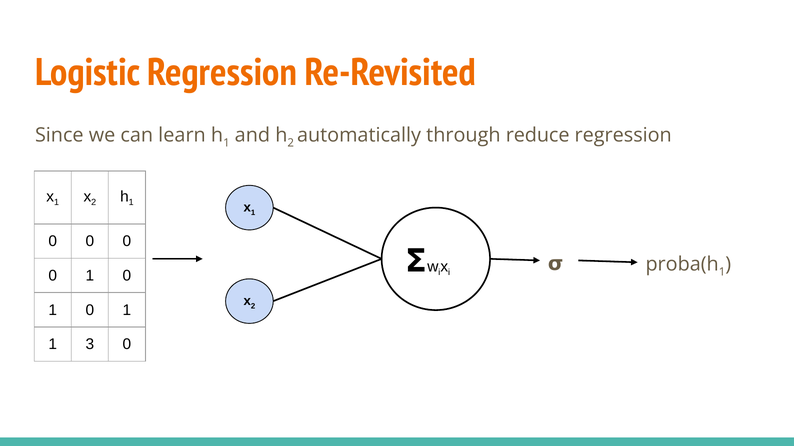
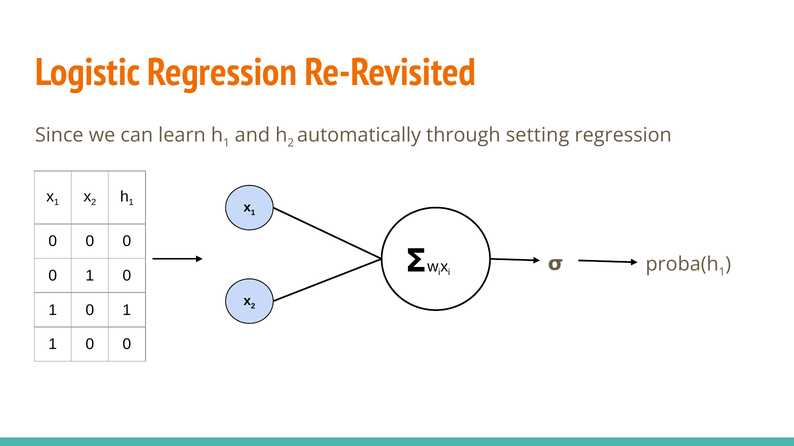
reduce: reduce -> setting (538, 135)
3: 3 -> 0 (90, 345)
